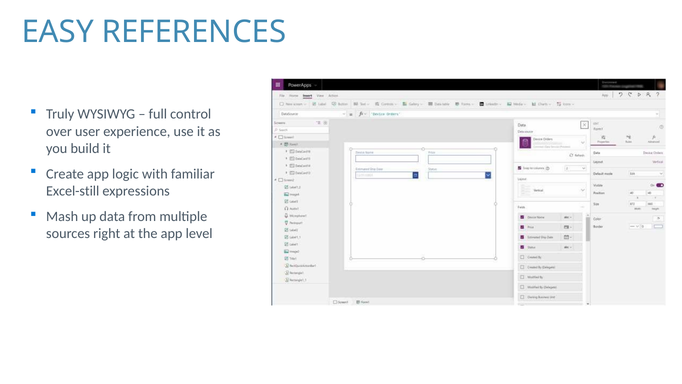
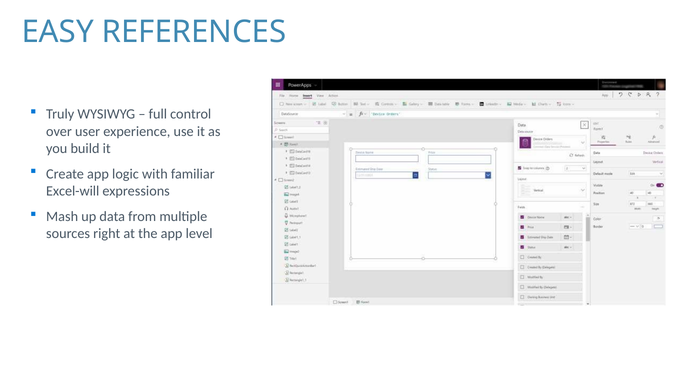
Excel-still: Excel-still -> Excel-will (73, 191)
